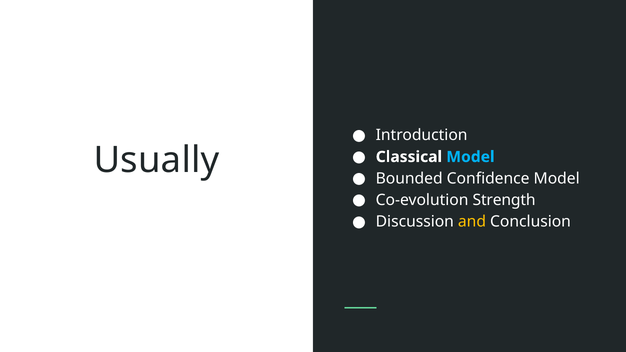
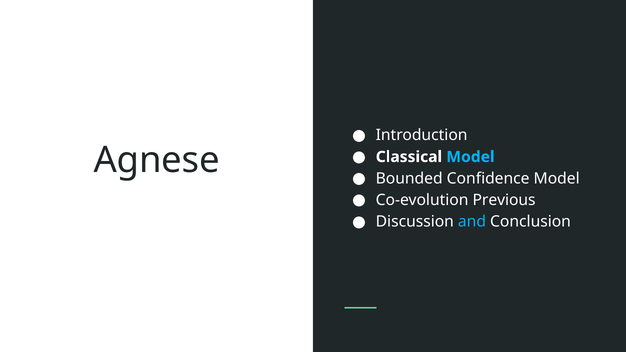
Usually: Usually -> Agnese (157, 160)
Strength: Strength -> Previous (504, 200)
and colour: yellow -> light blue (472, 222)
